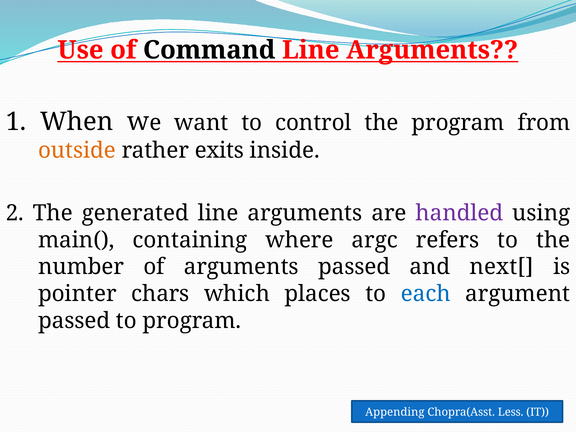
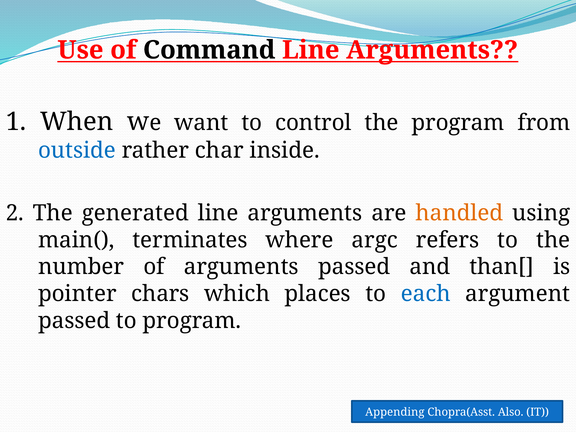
outside colour: orange -> blue (77, 150)
exits: exits -> char (219, 150)
handled colour: purple -> orange (459, 213)
containing: containing -> terminates (190, 240)
next[: next[ -> than[ (502, 267)
Less: Less -> Also (511, 412)
